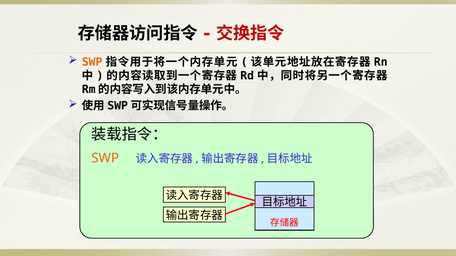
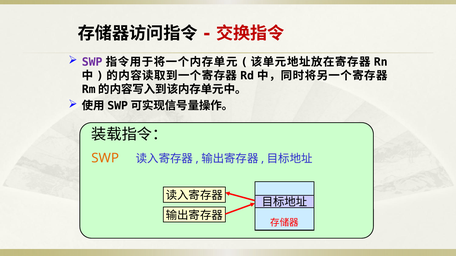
SWP colour: orange -> purple (92, 62)
